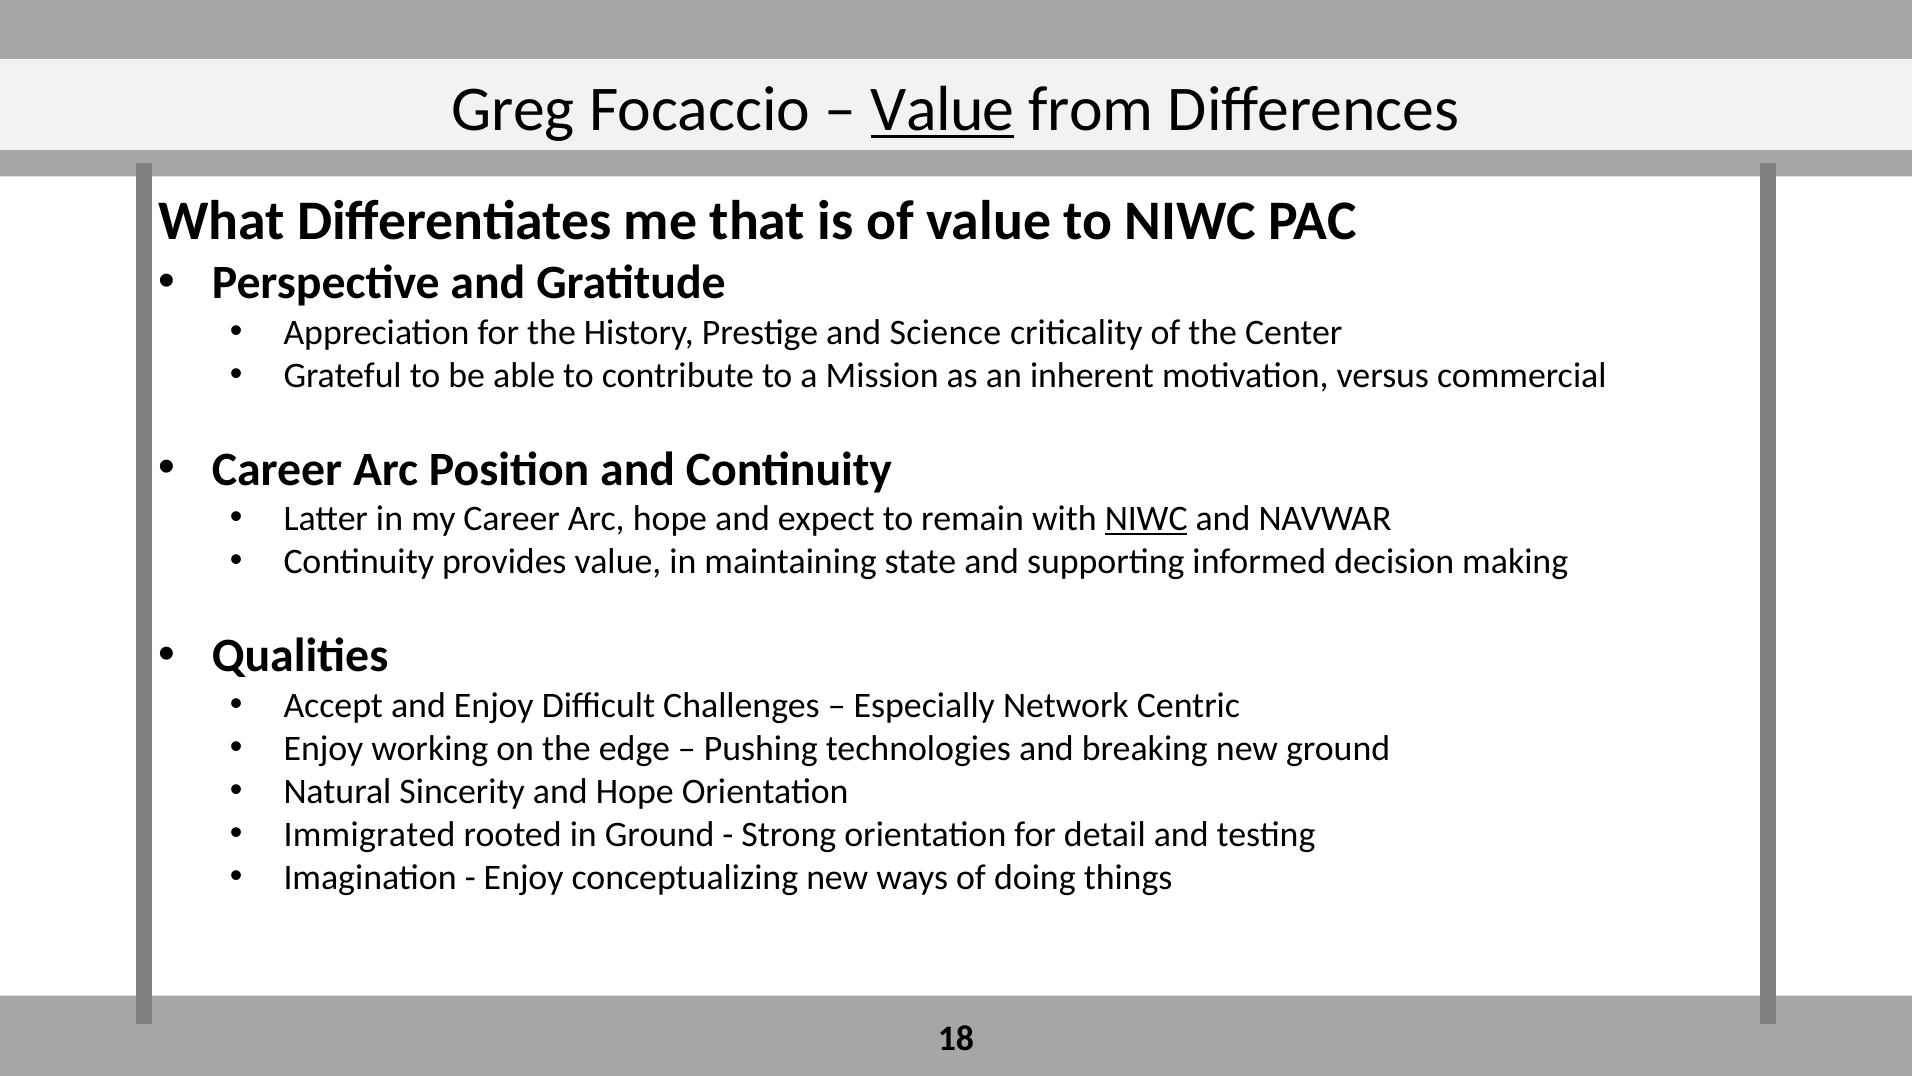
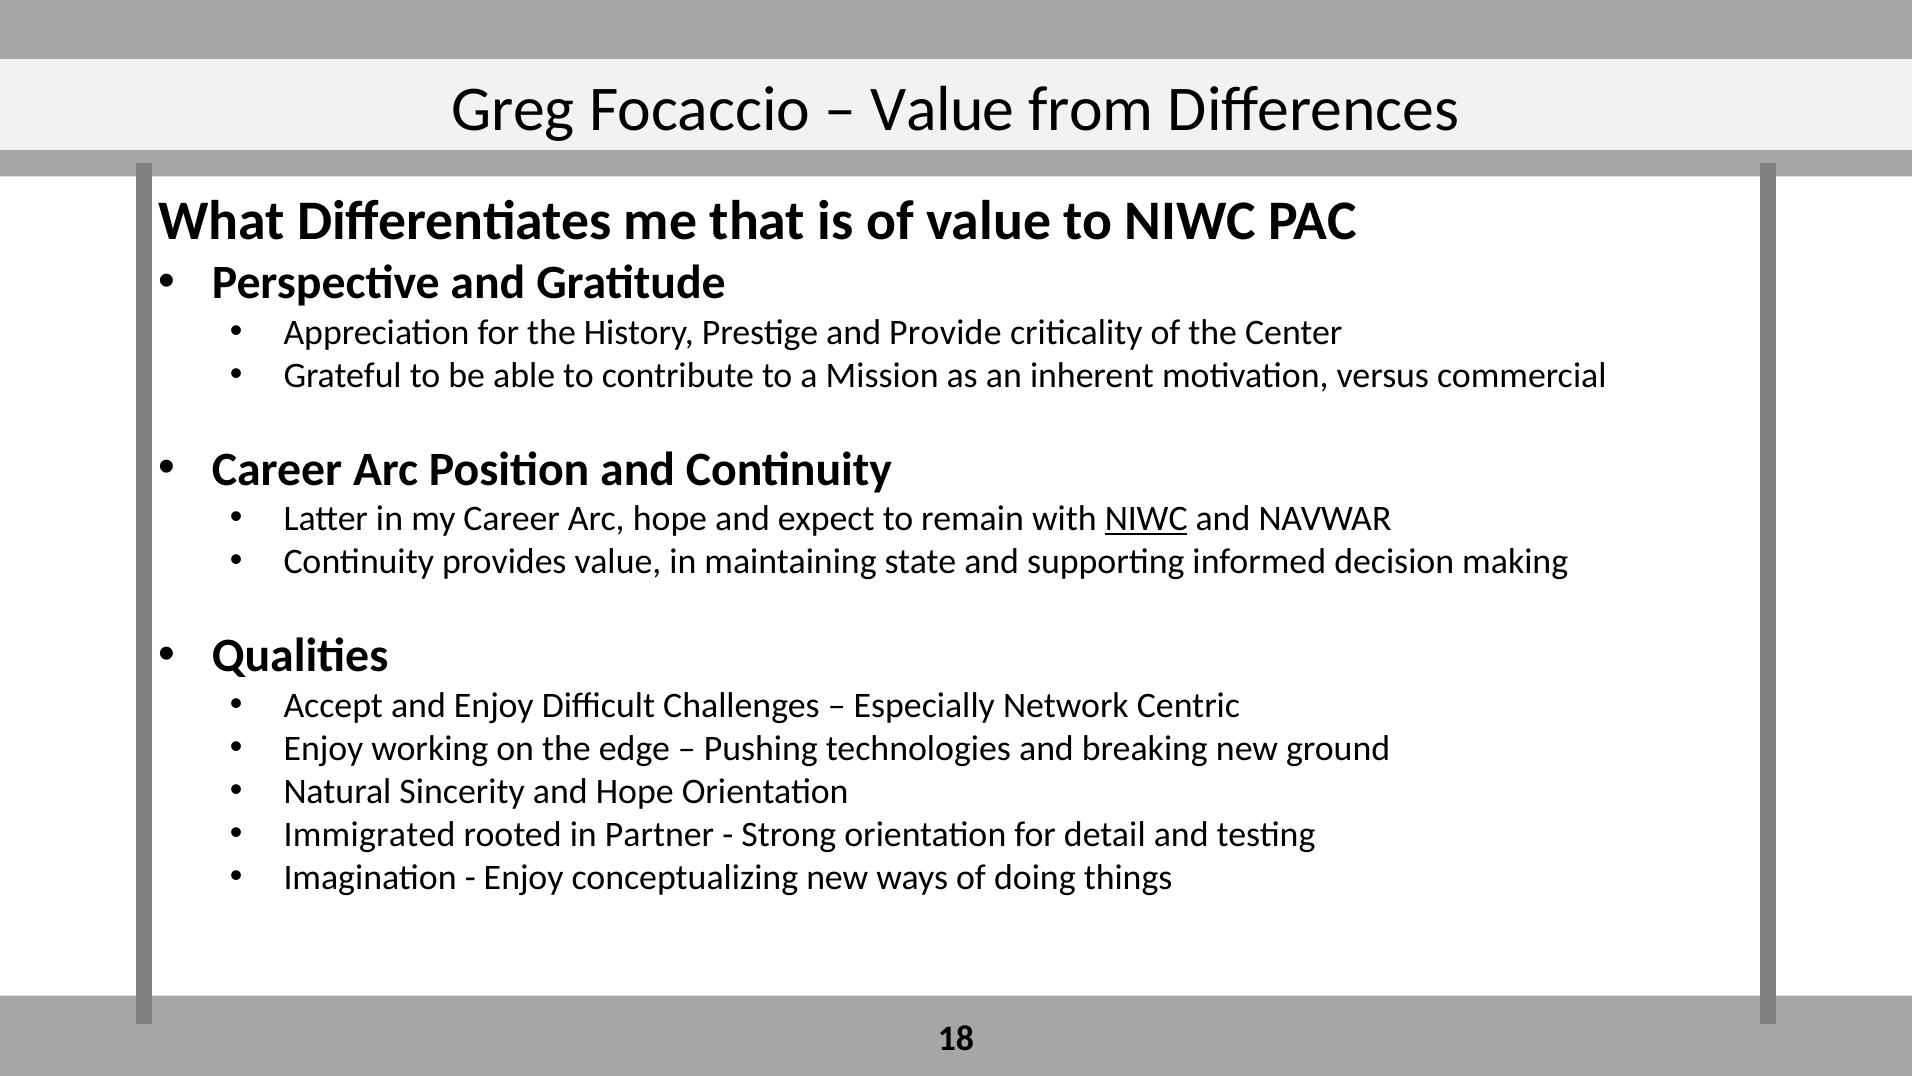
Value underline: present -> none (943, 109)
Science: Science -> Provide (945, 332)
in Ground: Ground -> Partner (660, 834)
